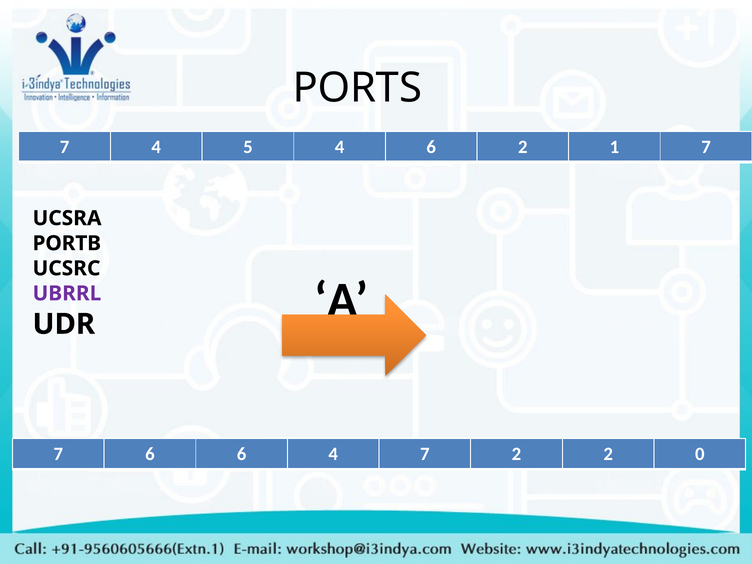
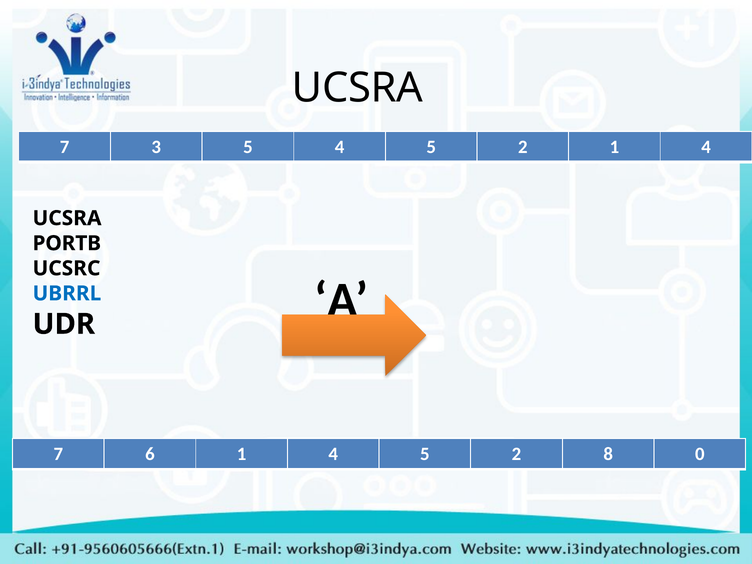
PORTS: PORTS -> UCSRA (357, 88)
7 4: 4 -> 3 (156, 147)
5 4 6: 6 -> 5 (431, 147)
2 1 7: 7 -> 4 (706, 147)
UBRRL colour: purple -> blue (67, 293)
6 6: 6 -> 1 (242, 454)
7: 7 -> 5 (425, 454)
2 2: 2 -> 8 (608, 454)
